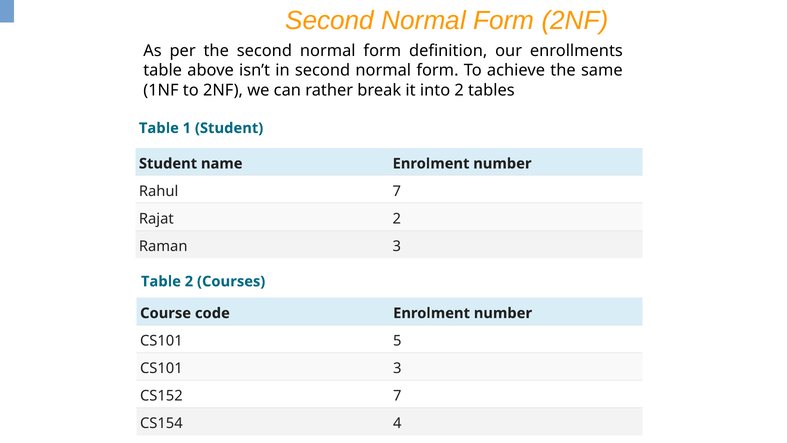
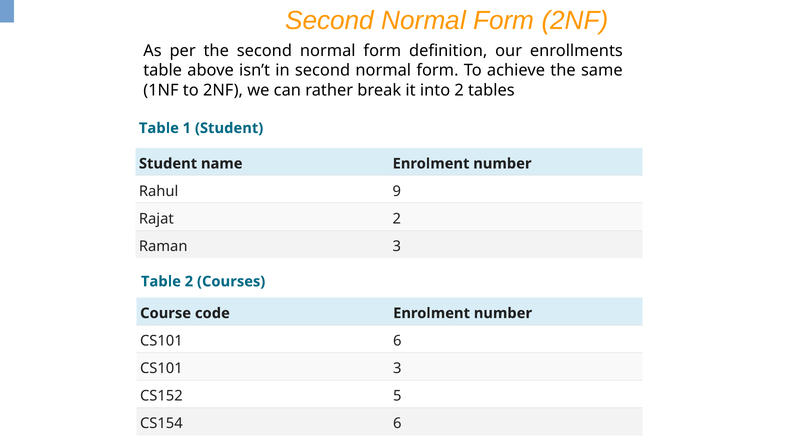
Rahul 7: 7 -> 9 (397, 191)
CS101 5: 5 -> 6 (397, 341)
CS152 7: 7 -> 5 (397, 396)
CS154 4: 4 -> 6 (397, 423)
